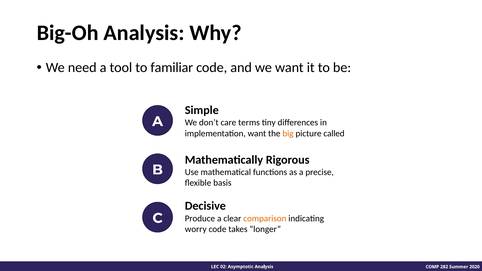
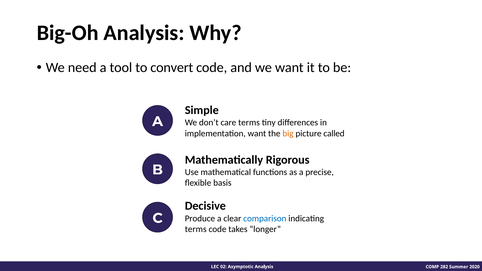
familiar: familiar -> convert (172, 68)
comparison colour: orange -> blue (265, 219)
worry: worry -> terms (196, 229)
